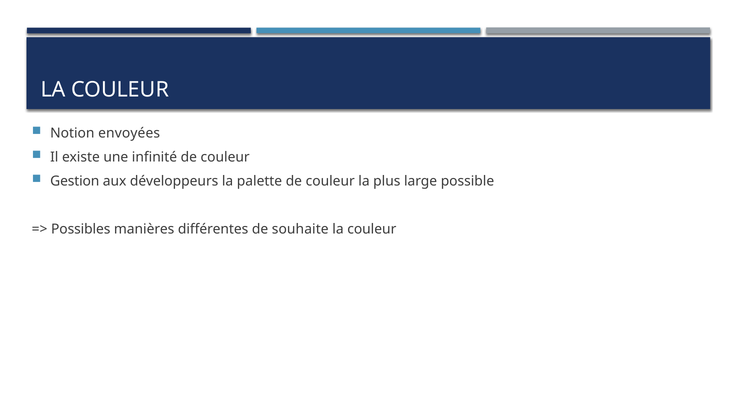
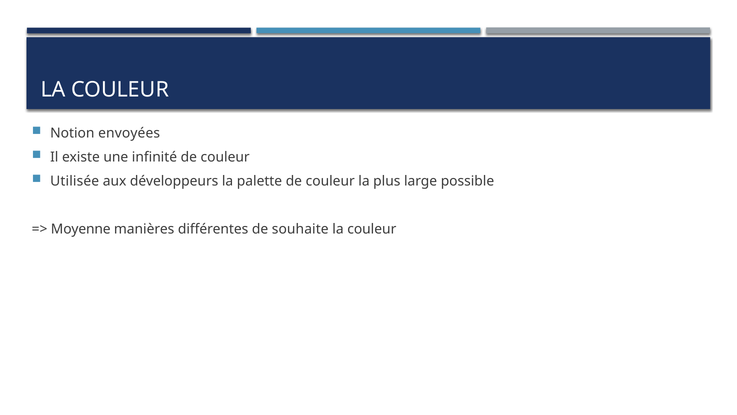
Gestion: Gestion -> Utilisée (75, 181)
Possibles: Possibles -> Moyenne (81, 229)
